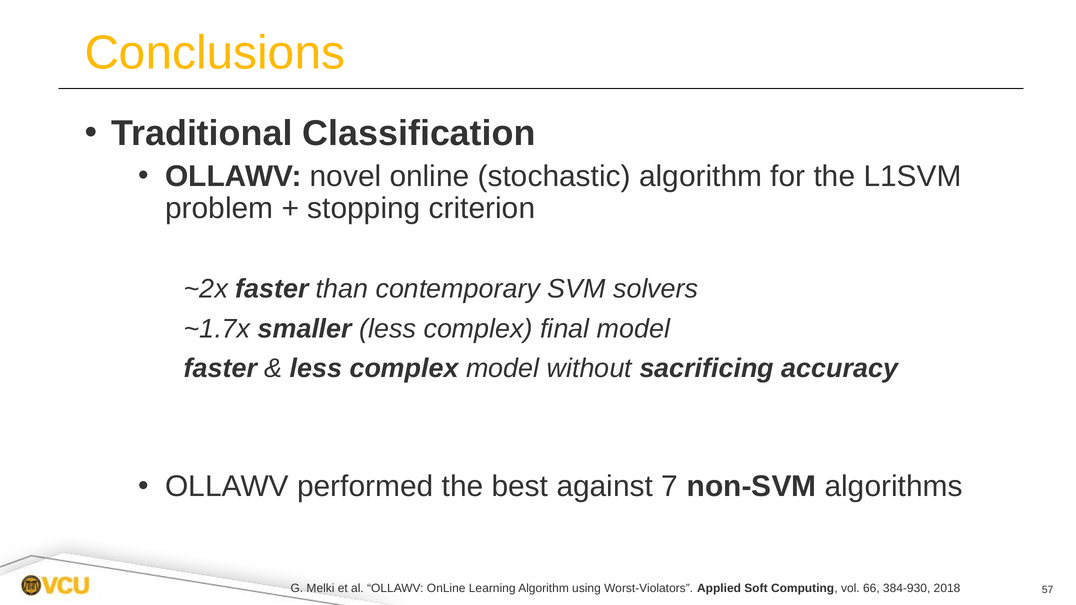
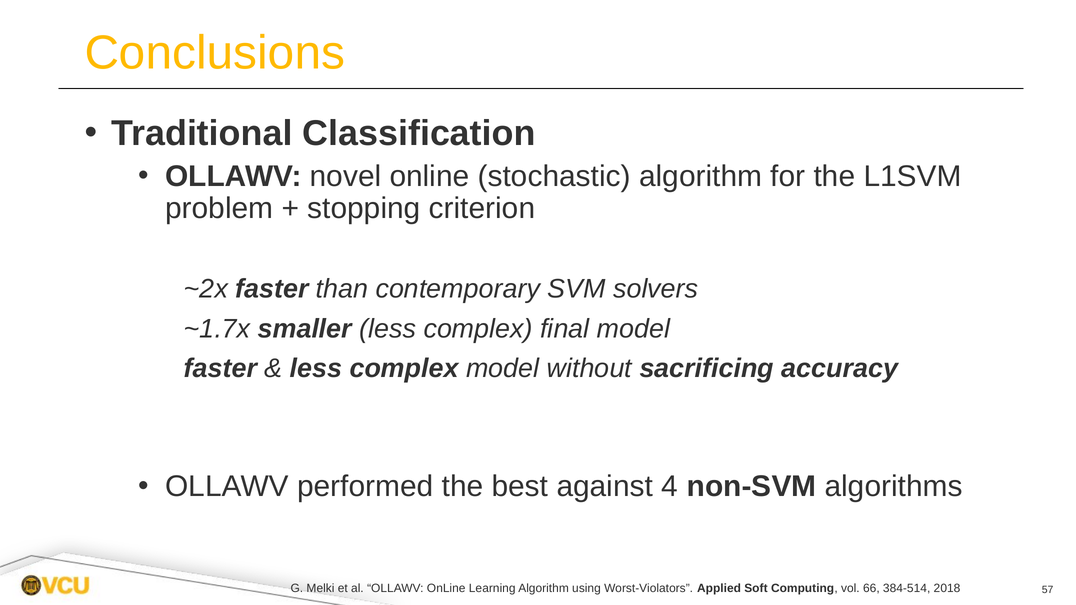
7: 7 -> 4 (670, 487)
384-930: 384-930 -> 384-514 (907, 589)
